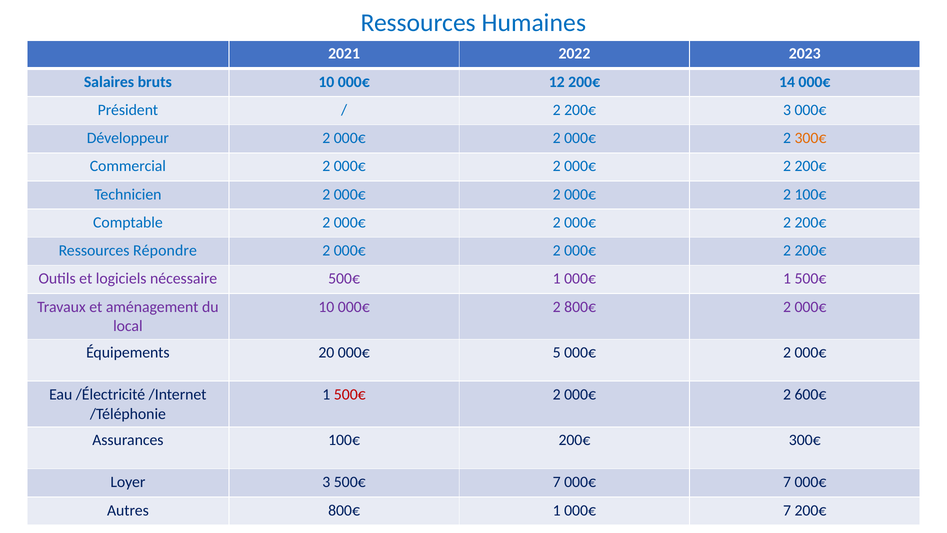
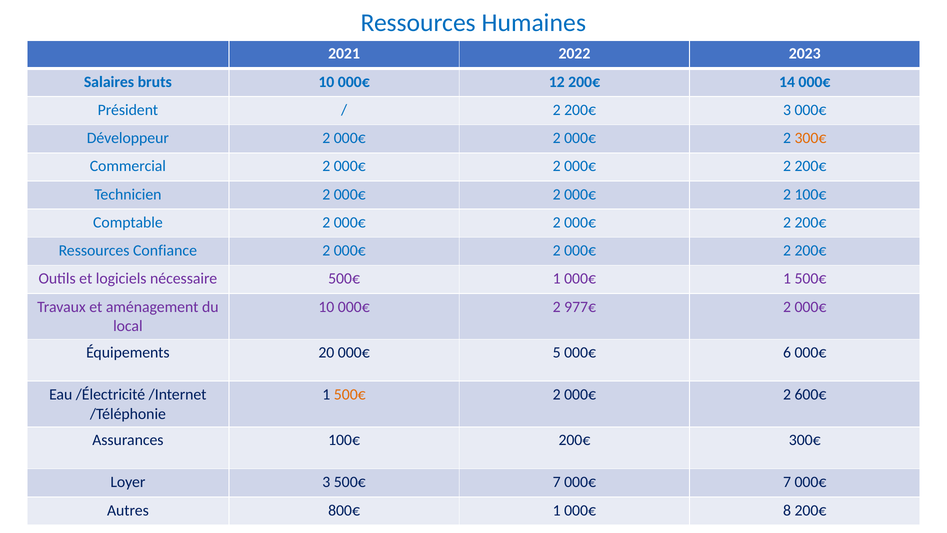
Répondre: Répondre -> Confiance (165, 250)
2 800€: 800€ -> 977€ (580, 307)
5 000€ 2: 2 -> 6 (787, 352)
500€ colour: red -> orange (350, 394)
1 000€ 7: 7 -> 8 (787, 510)
